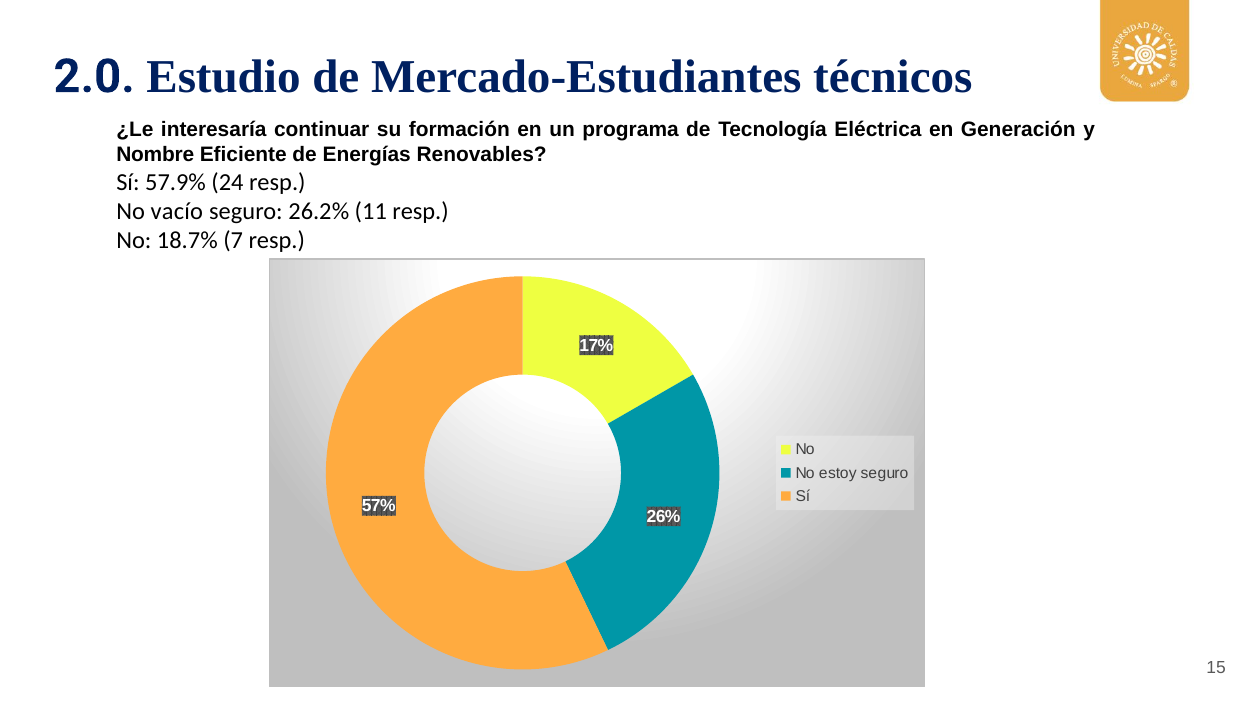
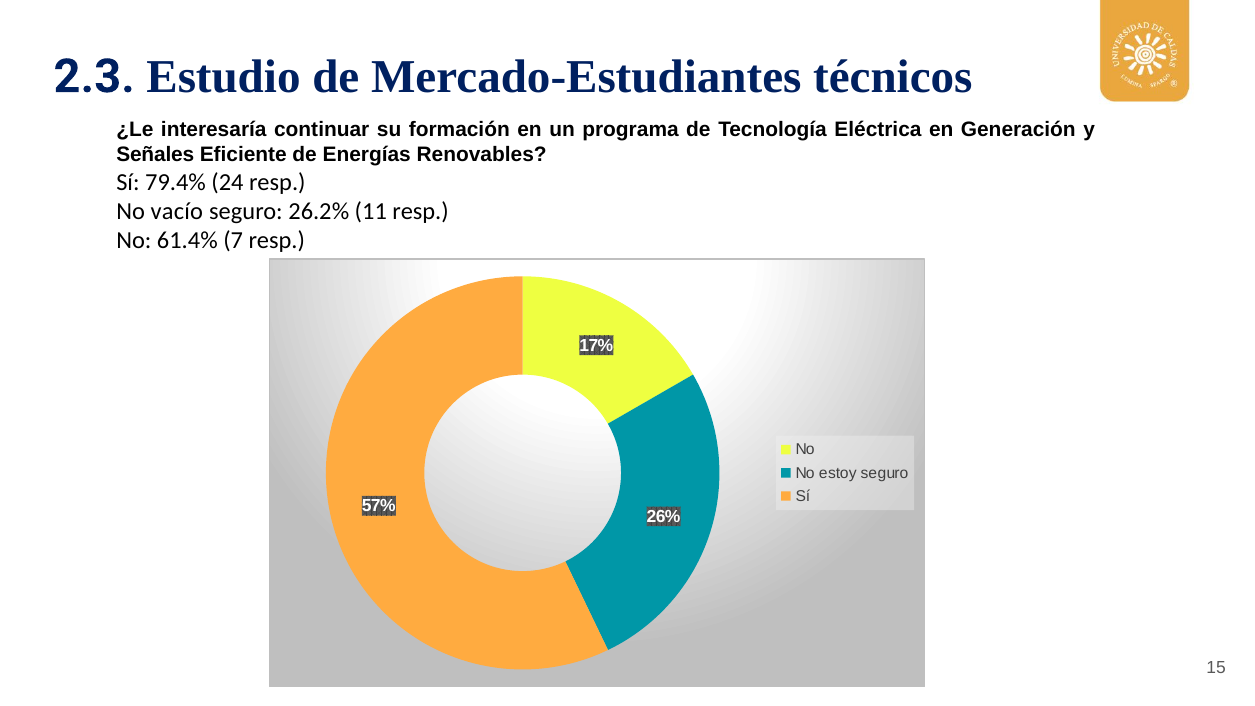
2.0: 2.0 -> 2.3 (94, 77)
Nombre: Nombre -> Señales (155, 155)
57.9%: 57.9% -> 79.4% (175, 182)
18.7%: 18.7% -> 61.4% (187, 241)
